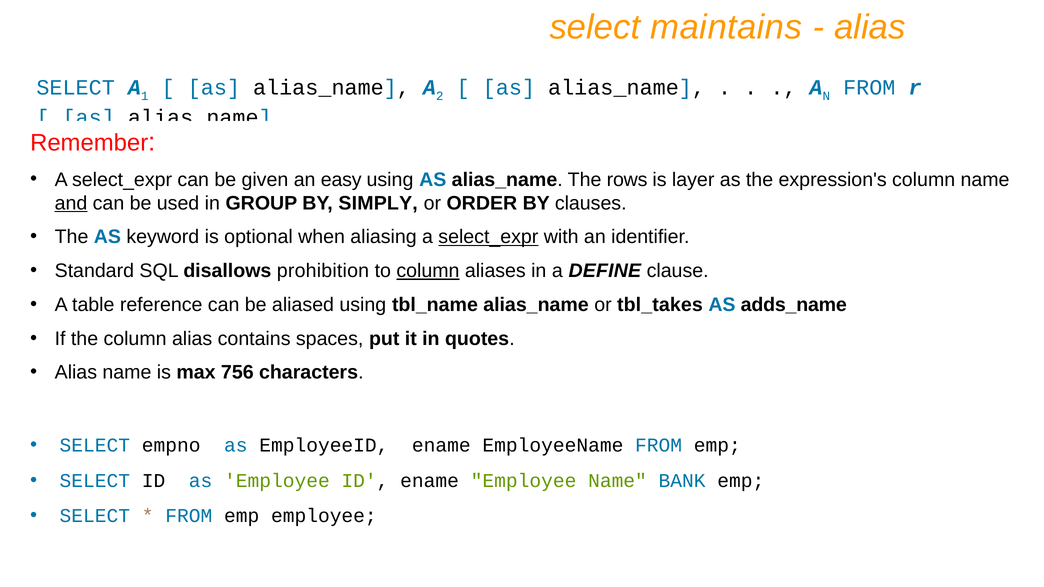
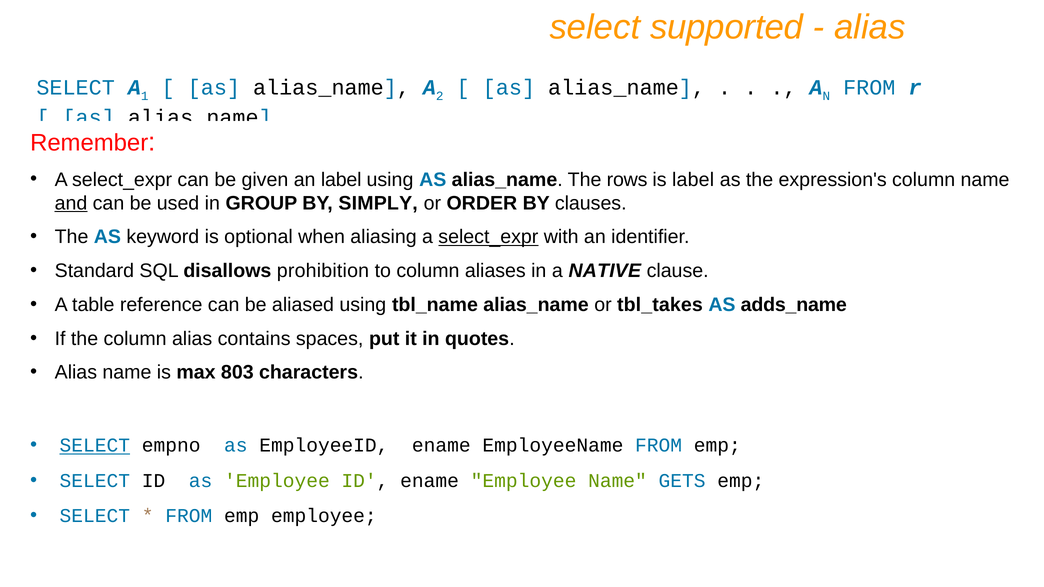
maintains: maintains -> supported (727, 27)
an easy: easy -> label (341, 180)
is layer: layer -> label (693, 180)
column underline: present -> none (428, 271)
DEFINE: DEFINE -> NATIVE (605, 271)
756: 756 -> 803 (237, 373)
SELECT underline: none -> present (95, 446)
BANK: BANK -> GETS (682, 481)
